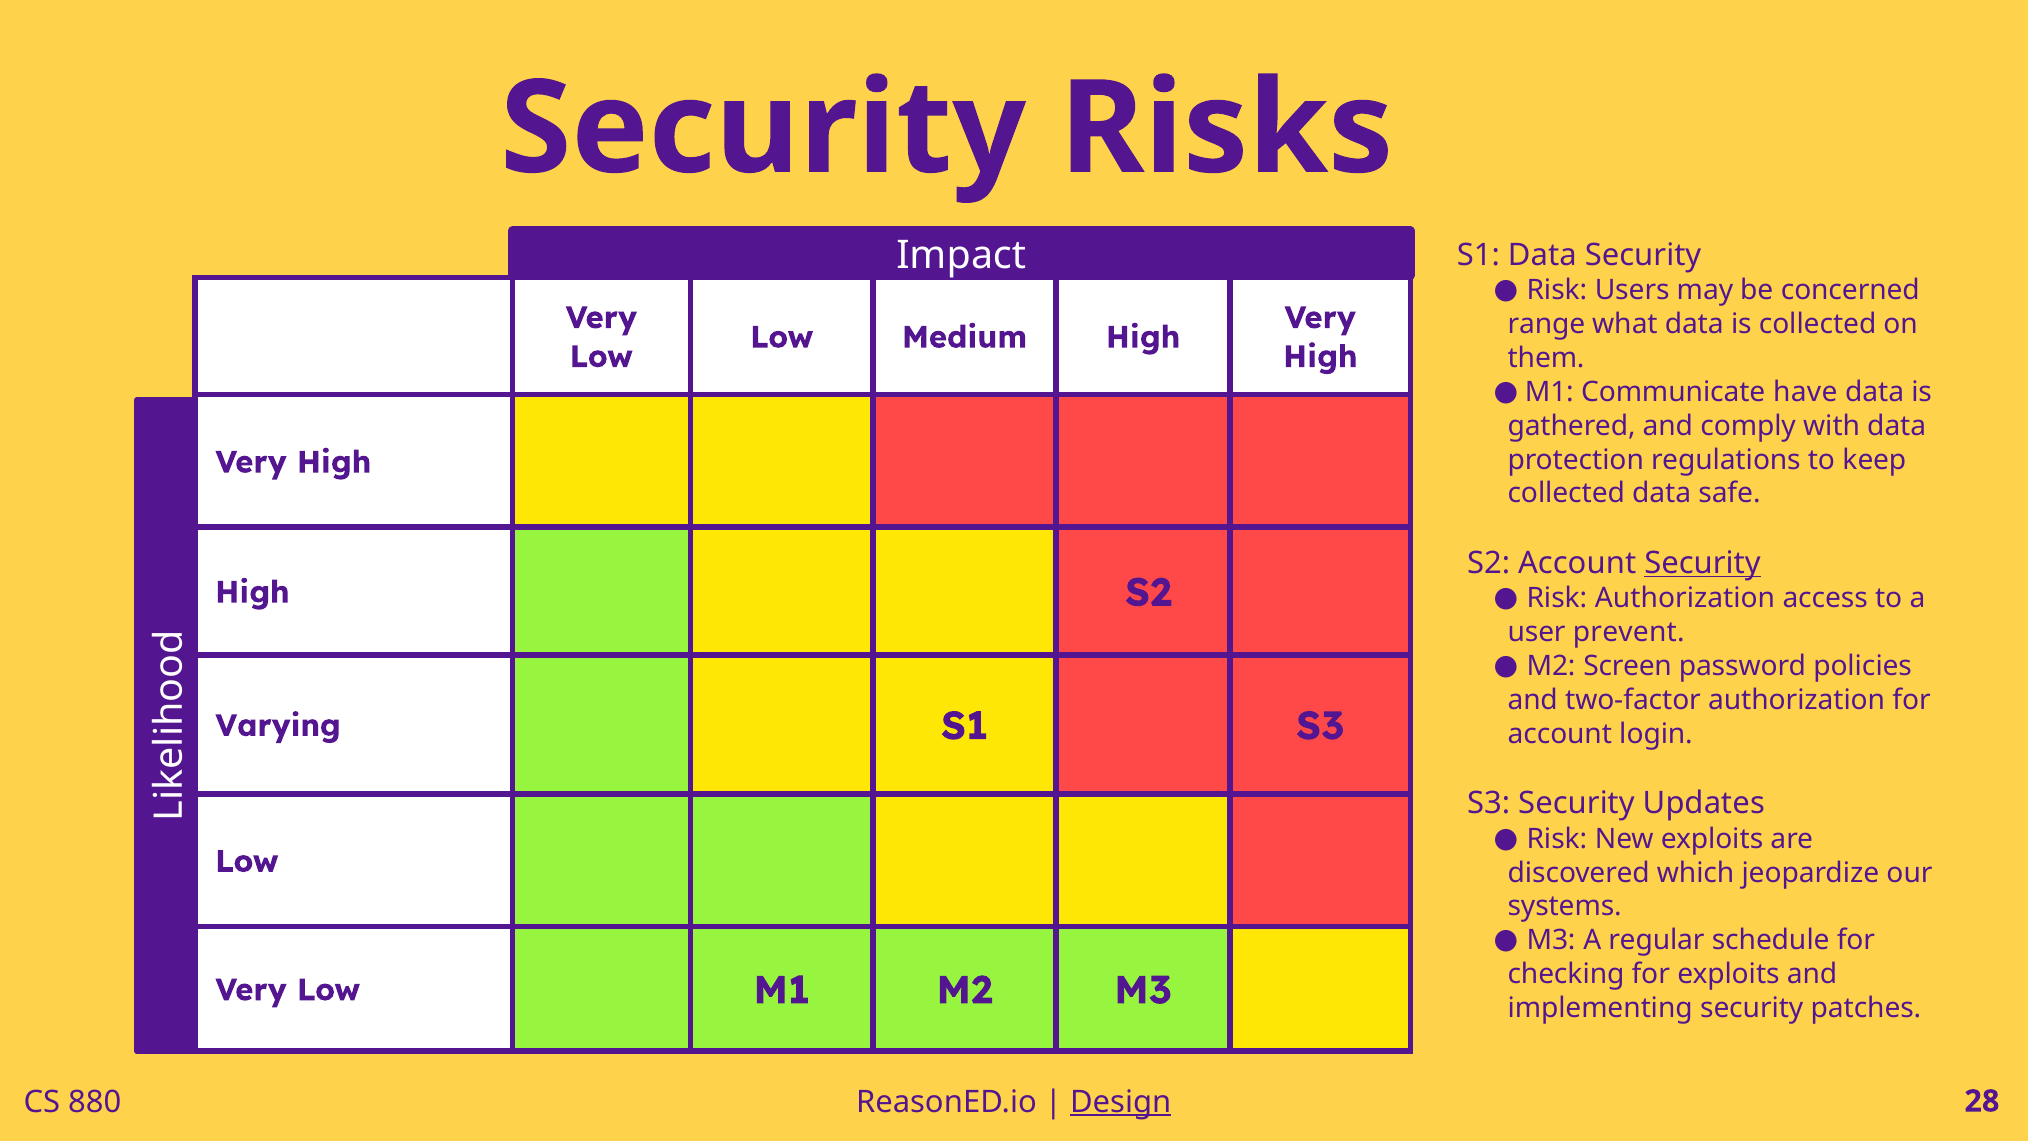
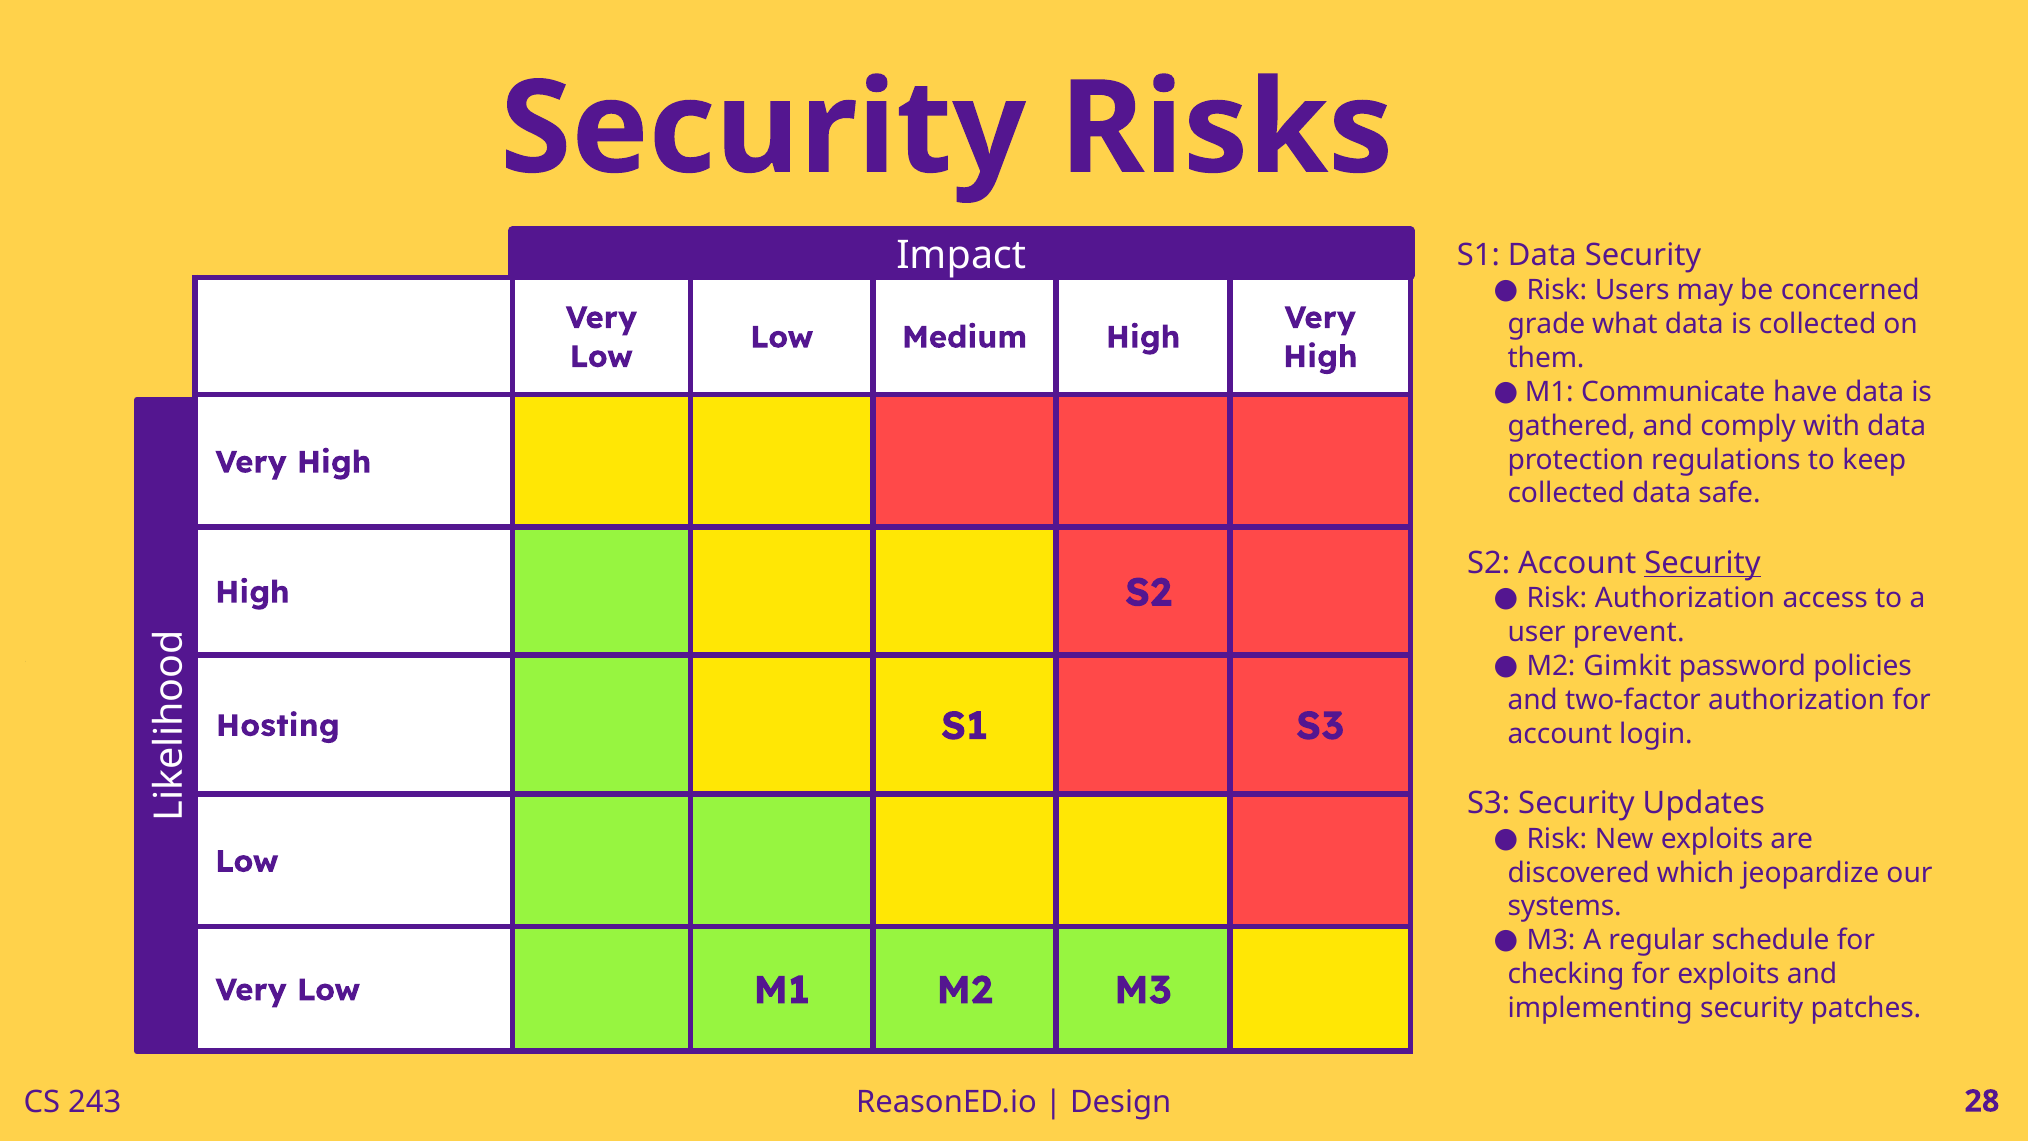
range: range -> grade (1546, 324)
Screen: Screen -> Gimkit (1627, 666)
Varying: Varying -> Hosting (278, 726)
880: 880 -> 243 (95, 1102)
Design underline: present -> none (1121, 1102)
